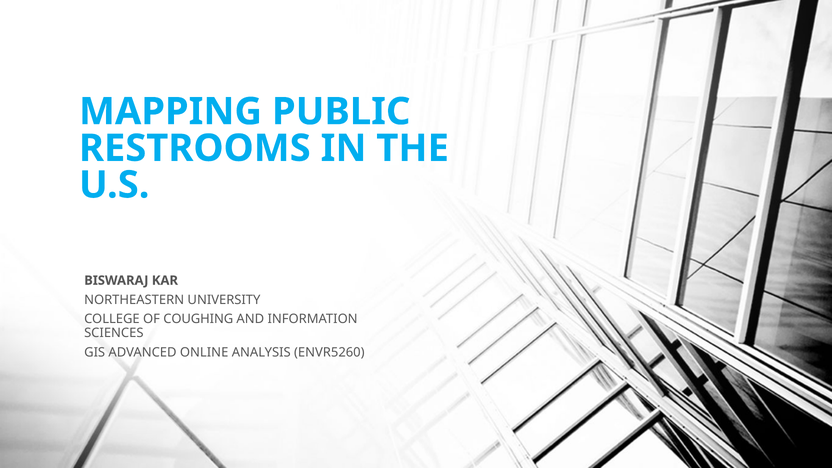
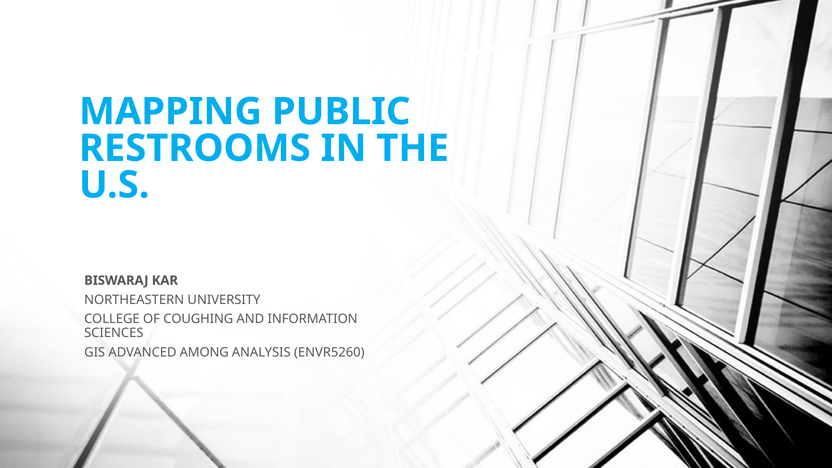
ONLINE: ONLINE -> AMONG (204, 352)
